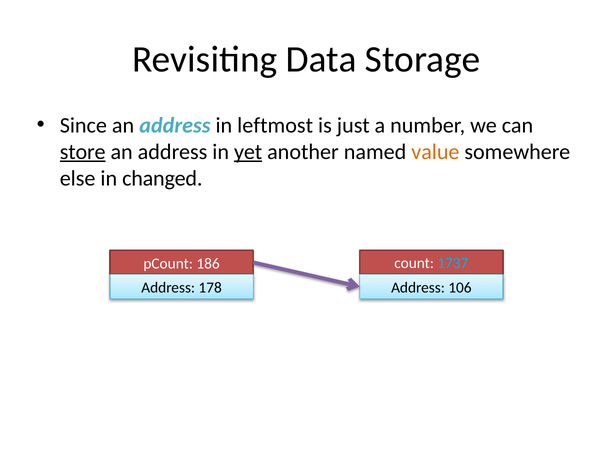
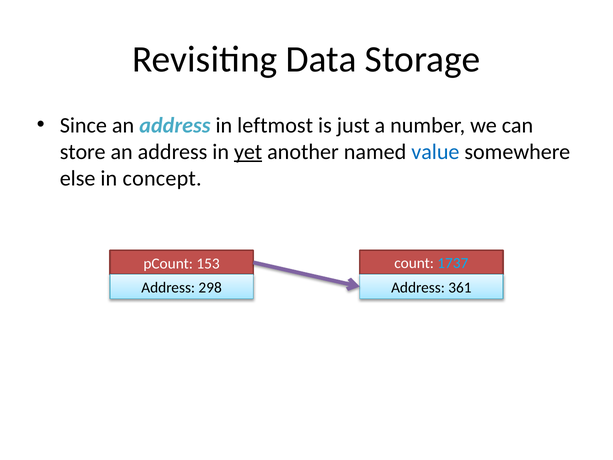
store underline: present -> none (83, 152)
value colour: orange -> blue (435, 152)
changed: changed -> concept (162, 178)
186: 186 -> 153 (208, 263)
178: 178 -> 298 (210, 288)
106: 106 -> 361 (460, 288)
